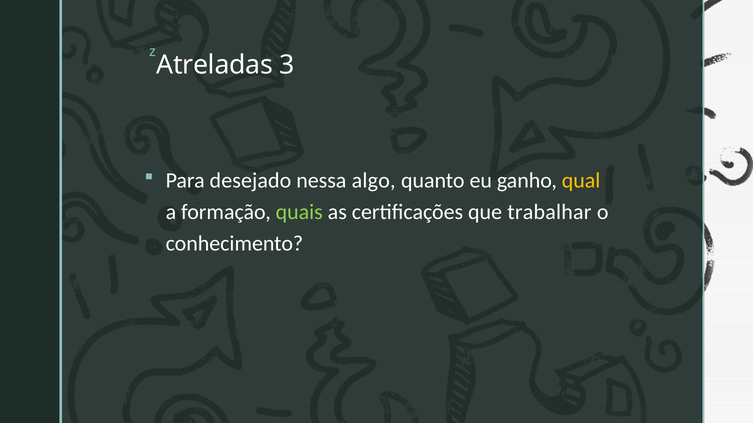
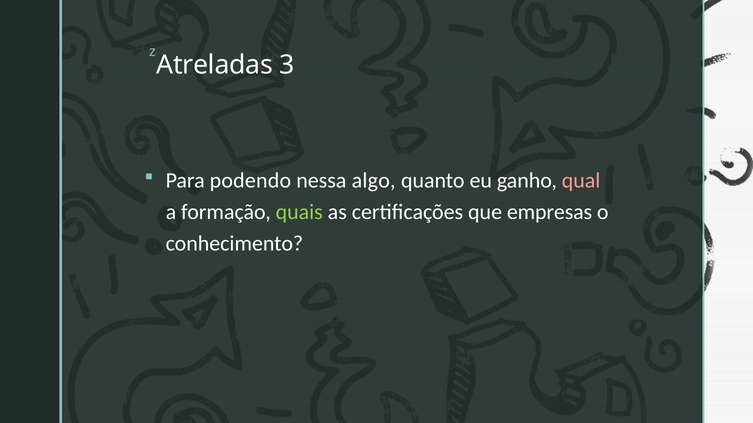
desejado: desejado -> podendo (250, 181)
qual colour: yellow -> pink (581, 181)
trabalhar: trabalhar -> empresas (550, 212)
